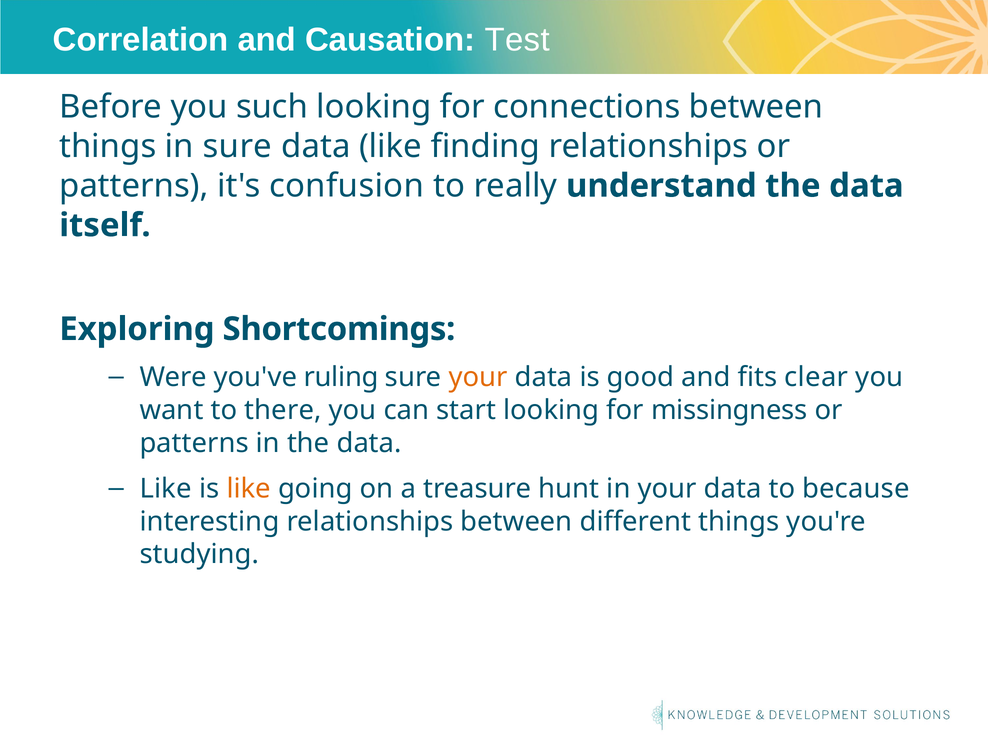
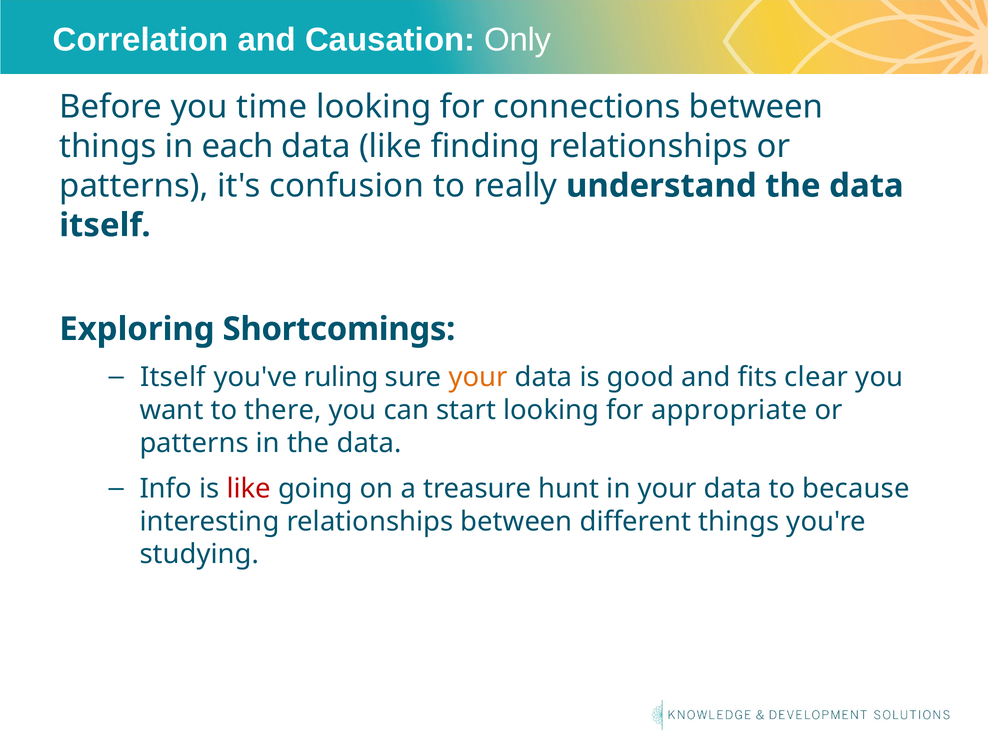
Test: Test -> Only (518, 40)
such: such -> time (272, 107)
in sure: sure -> each (238, 146)
Were: Were -> Itself (173, 377)
missingness: missingness -> appropriate (729, 410)
Like: Like -> Info (166, 489)
like colour: orange -> red (249, 489)
